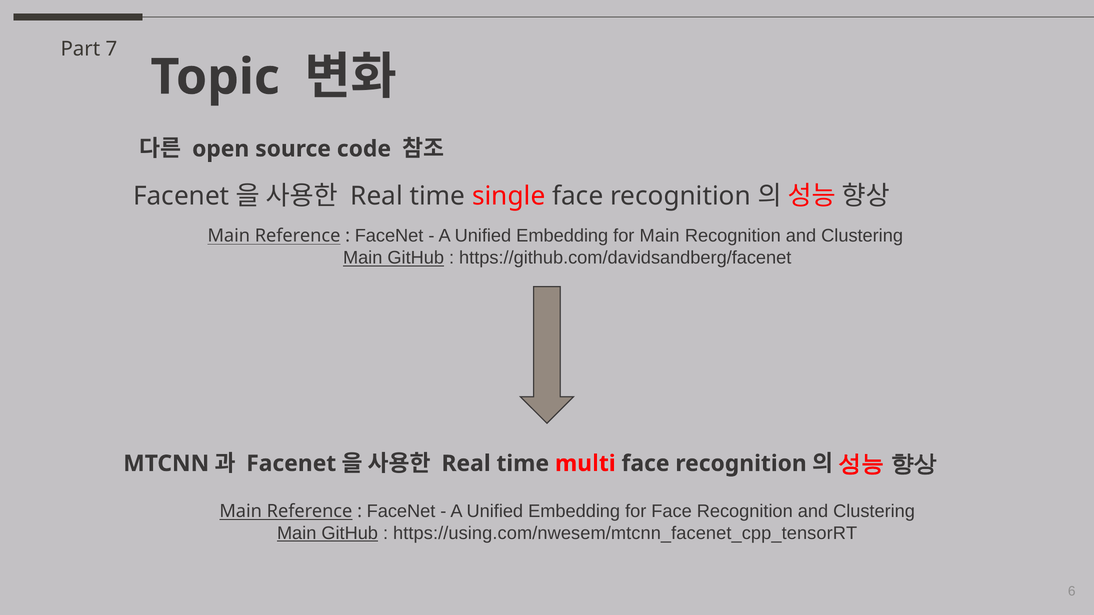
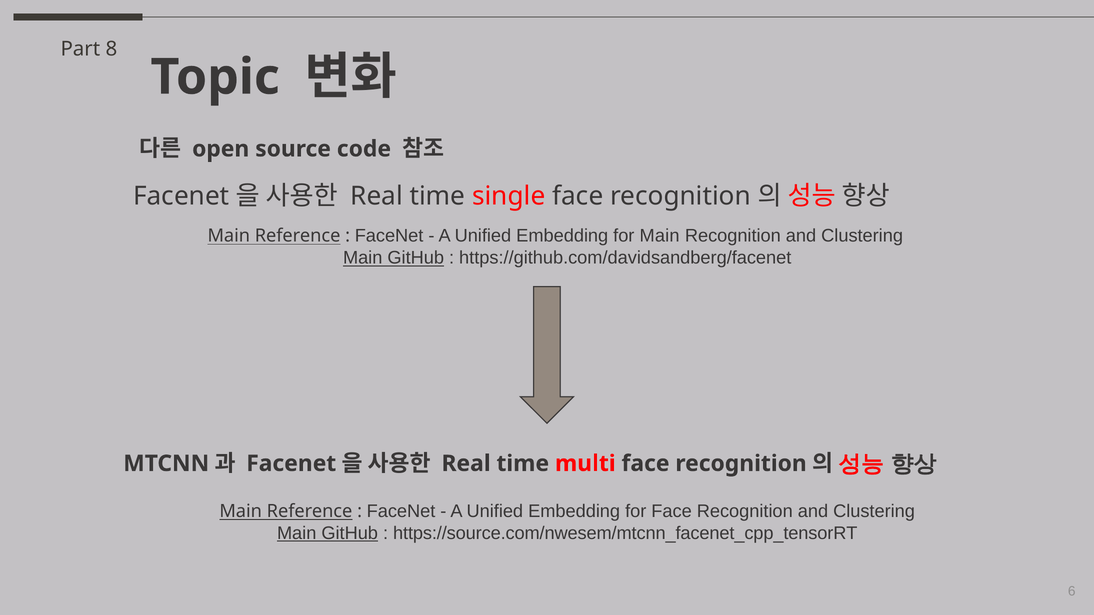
7: 7 -> 8 (111, 49)
https://using.com/nwesem/mtcnn_facenet_cpp_tensorRT: https://using.com/nwesem/mtcnn_facenet_cpp_tensorRT -> https://source.com/nwesem/mtcnn_facenet_cpp_tensorRT (625, 533)
